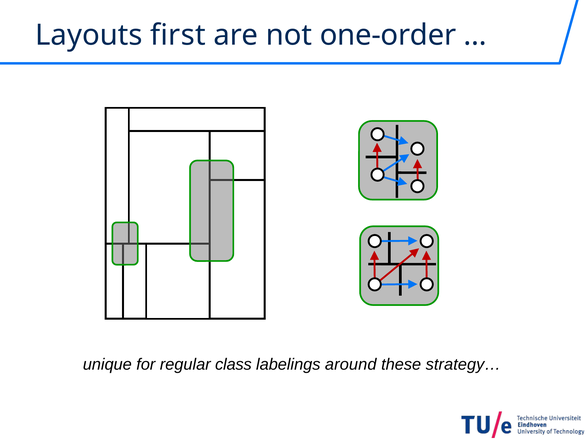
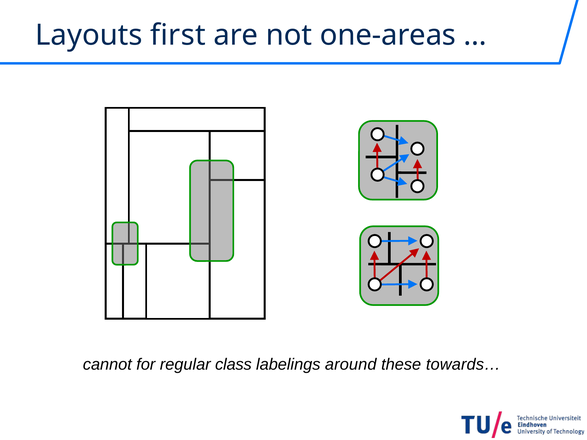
one-order: one-order -> one-areas (388, 35)
unique: unique -> cannot (107, 364)
strategy…: strategy… -> towards… (463, 364)
